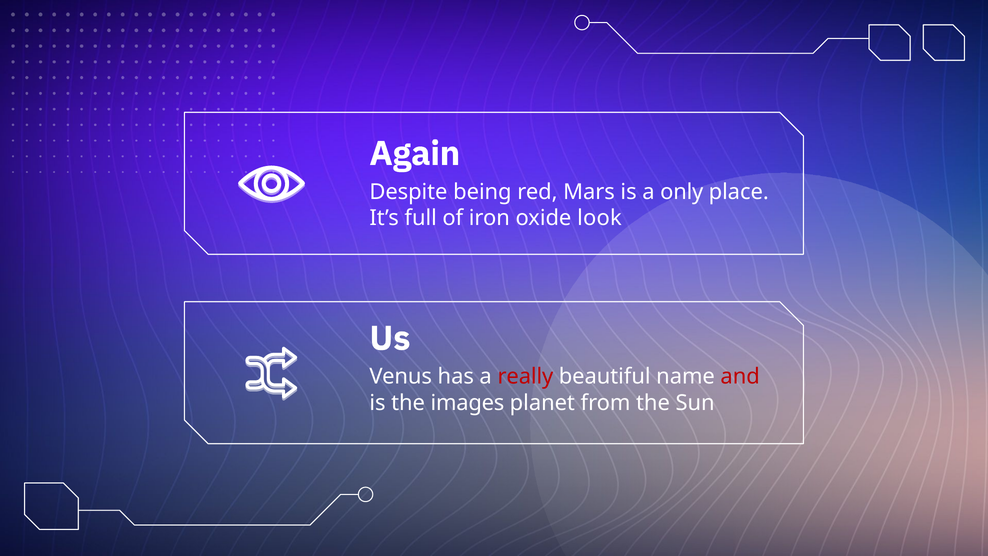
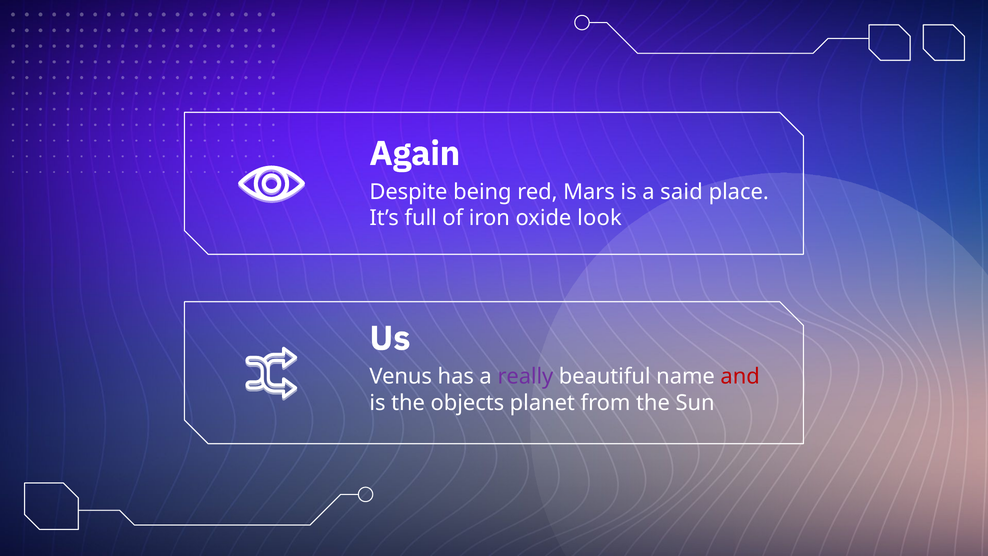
only: only -> said (682, 192)
really colour: red -> purple (525, 377)
images: images -> objects (467, 403)
